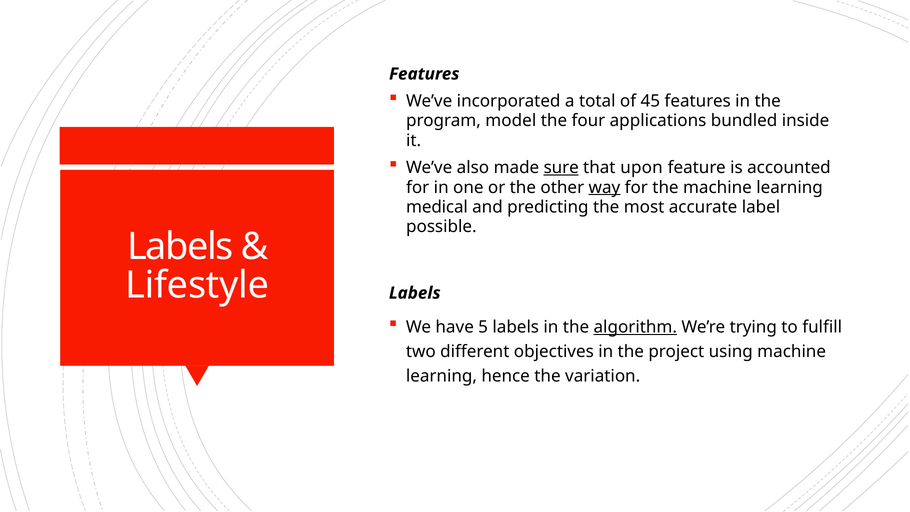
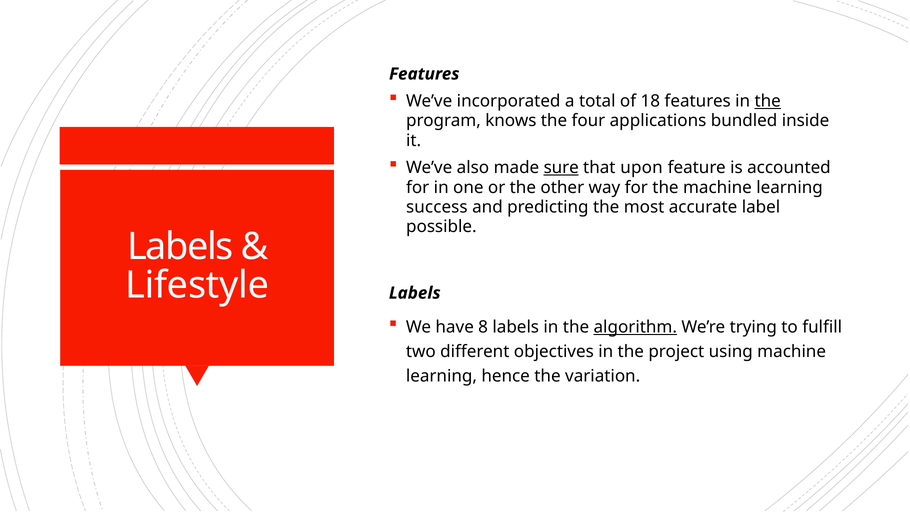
45: 45 -> 18 (650, 101)
the underline: none -> present (768, 101)
model: model -> knows (511, 121)
way underline: present -> none (604, 187)
medical: medical -> success (437, 207)
5: 5 -> 8 (483, 327)
